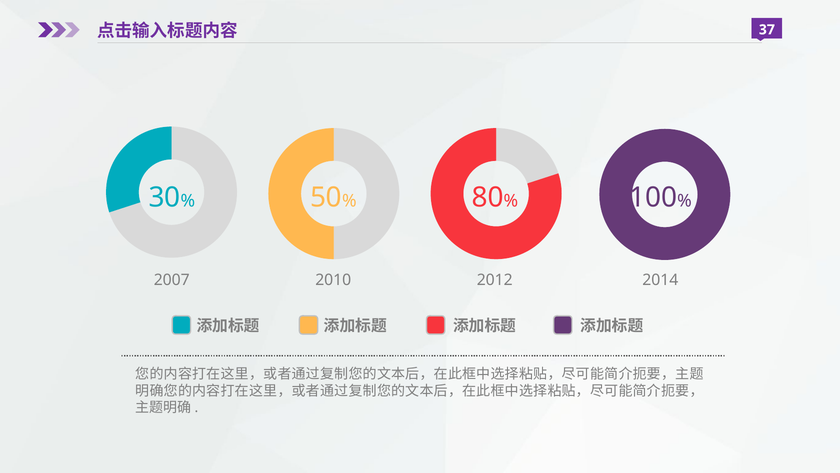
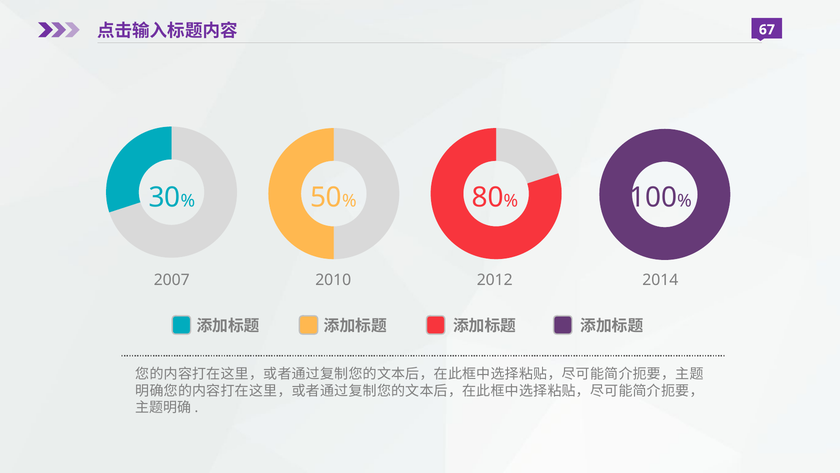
37: 37 -> 67 (767, 30)
